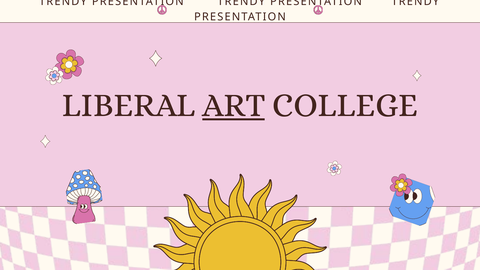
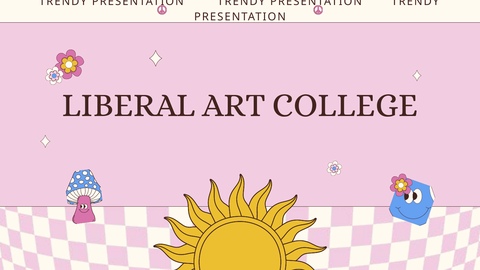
ART underline: present -> none (234, 105)
